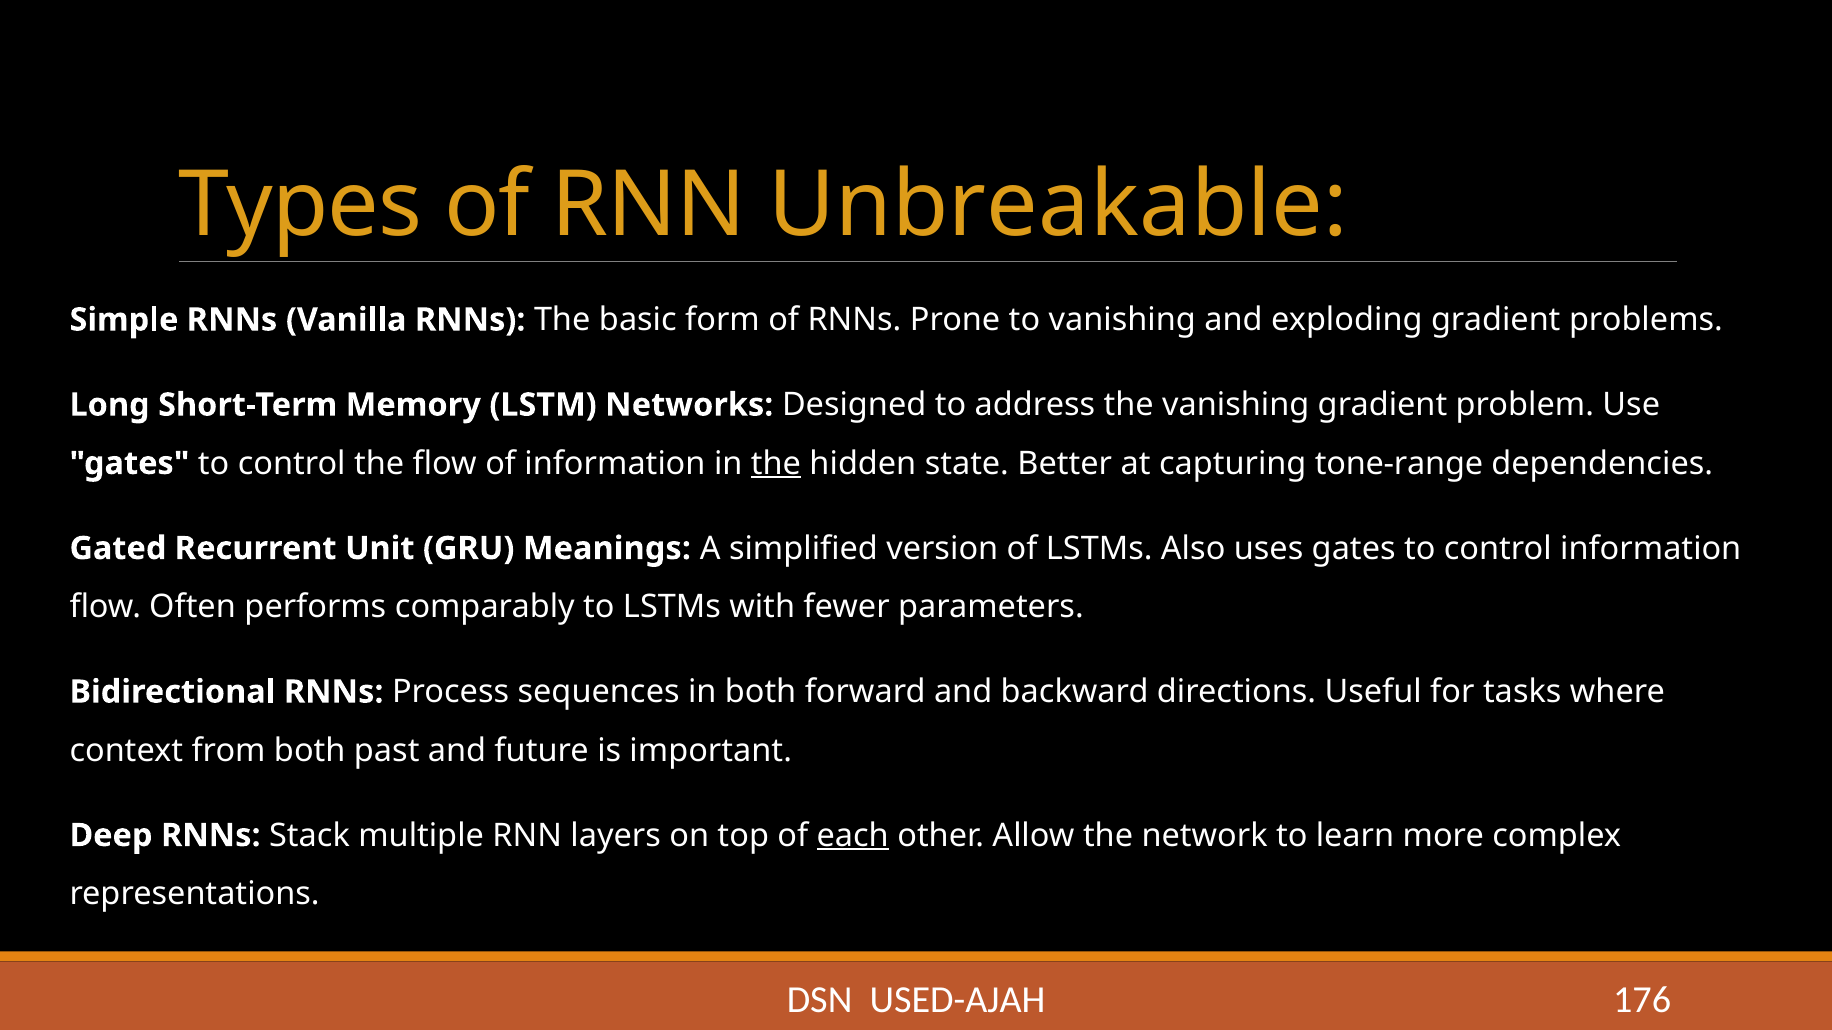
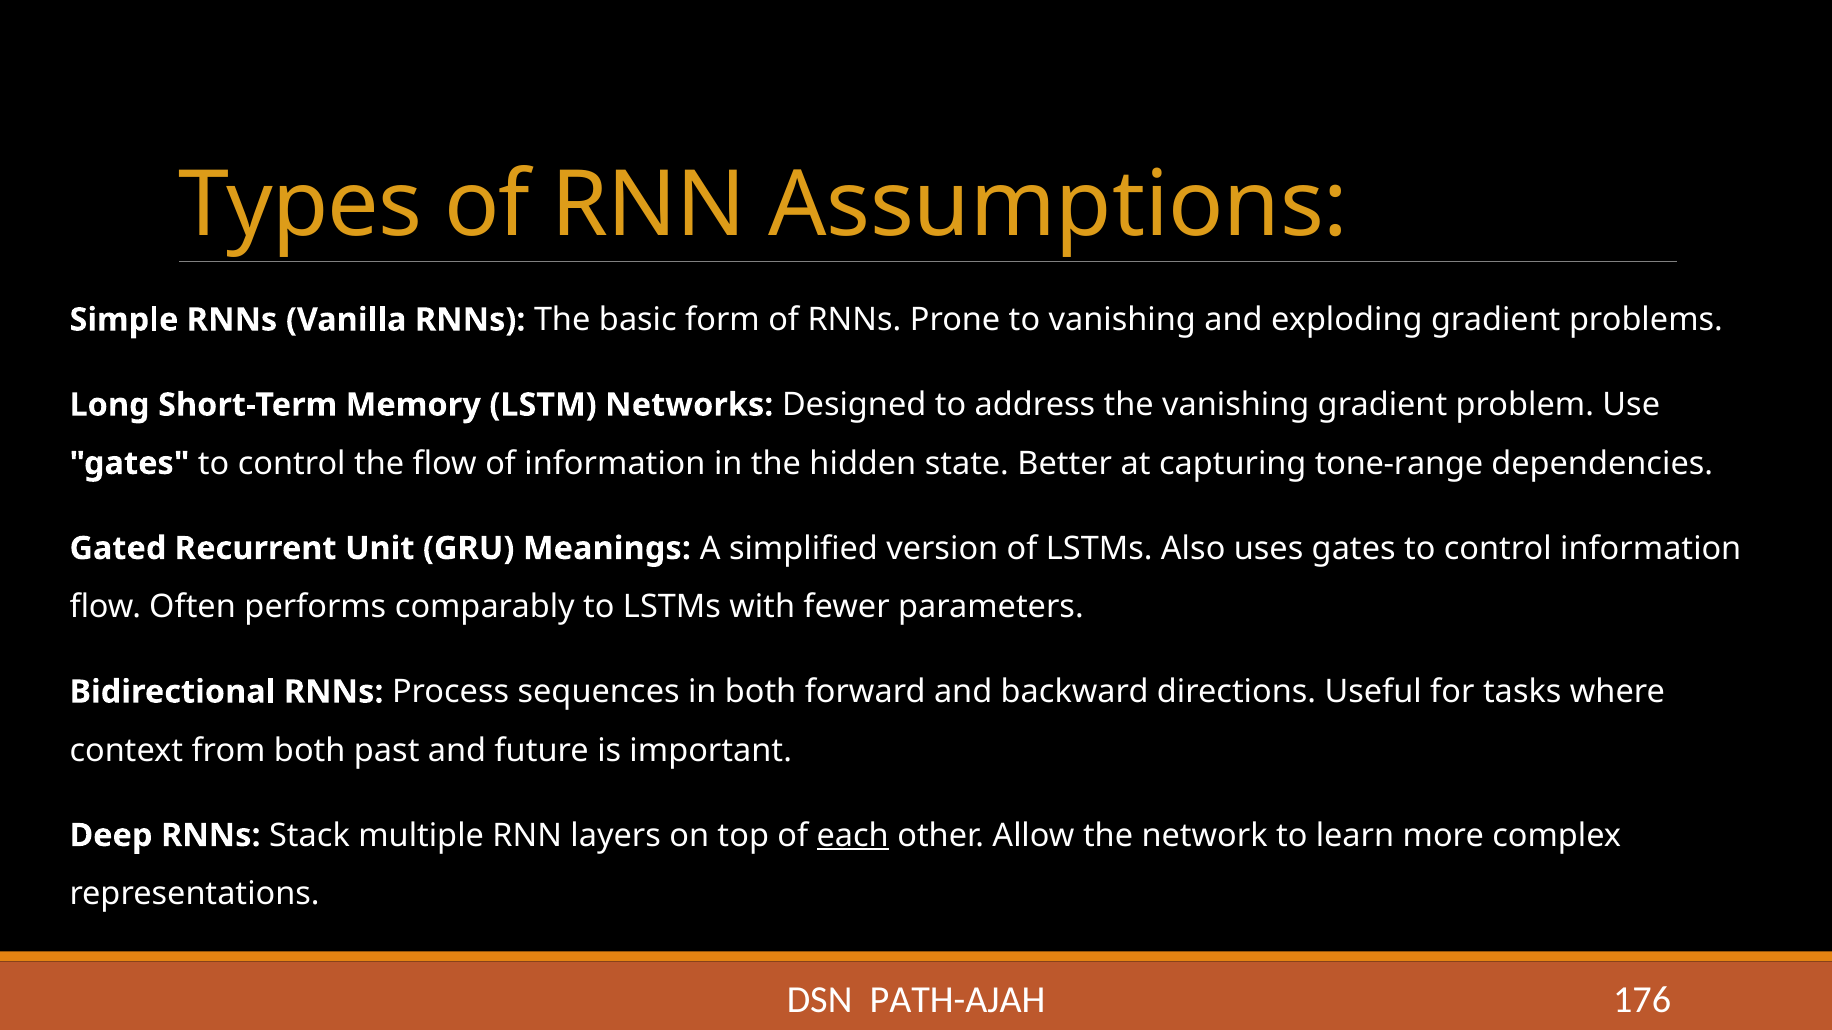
Unbreakable: Unbreakable -> Assumptions (1058, 205)
the underline: present -> none (776, 464)
USED-AJAH: USED-AJAH -> PATH-AJAH (957, 1001)
